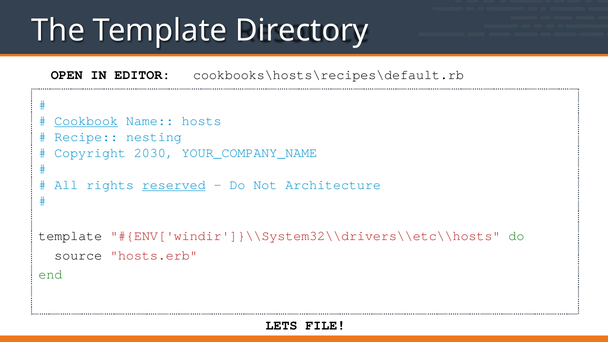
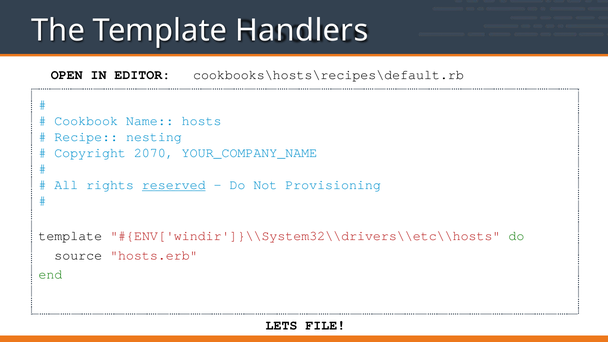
Directory: Directory -> Handlers (302, 31)
Cookbook underline: present -> none (86, 121)
2030: 2030 -> 2070 (154, 153)
Architecture: Architecture -> Provisioning (333, 185)
